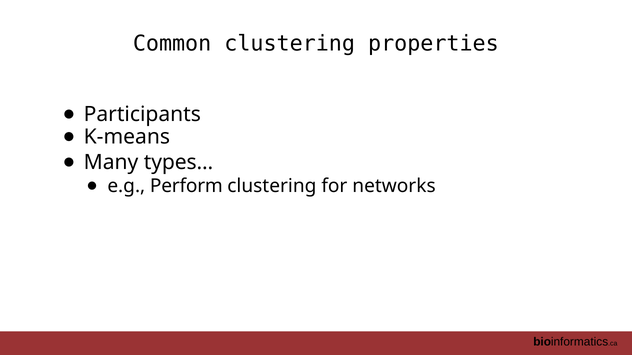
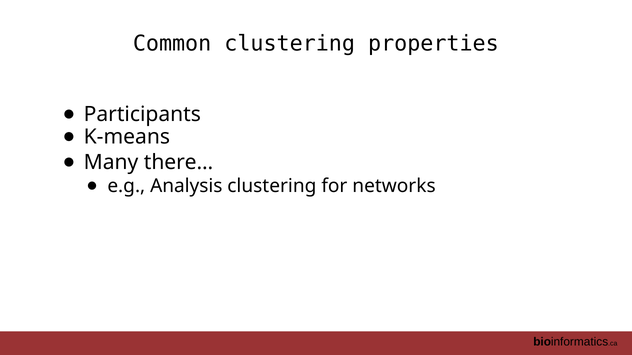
types…: types… -> there… (179, 162)
Perform: Perform -> Analysis (186, 186)
